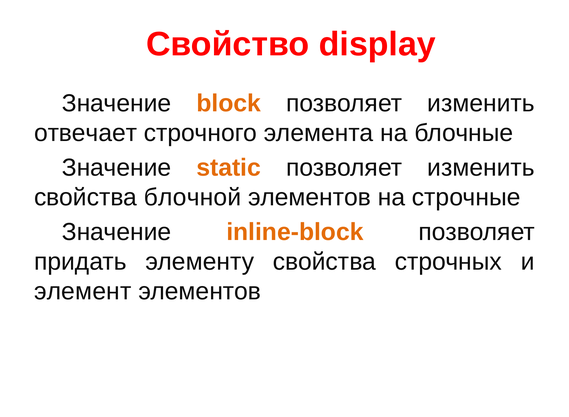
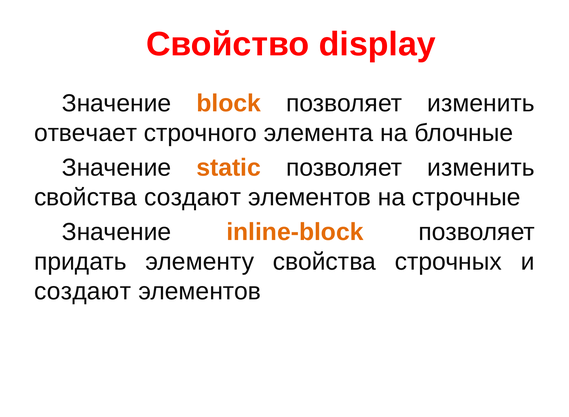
свойства блочной: блочной -> создают (193, 197)
элемент: элемент -> создают (83, 291)
